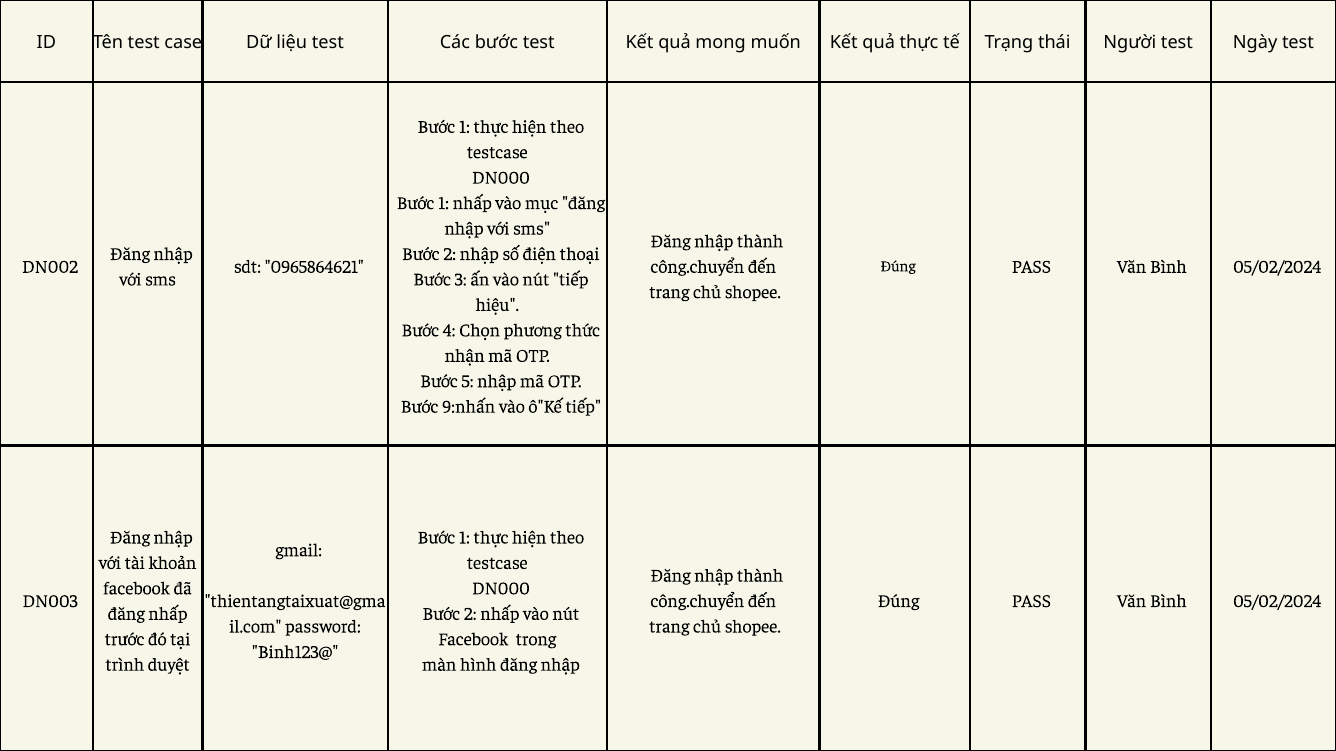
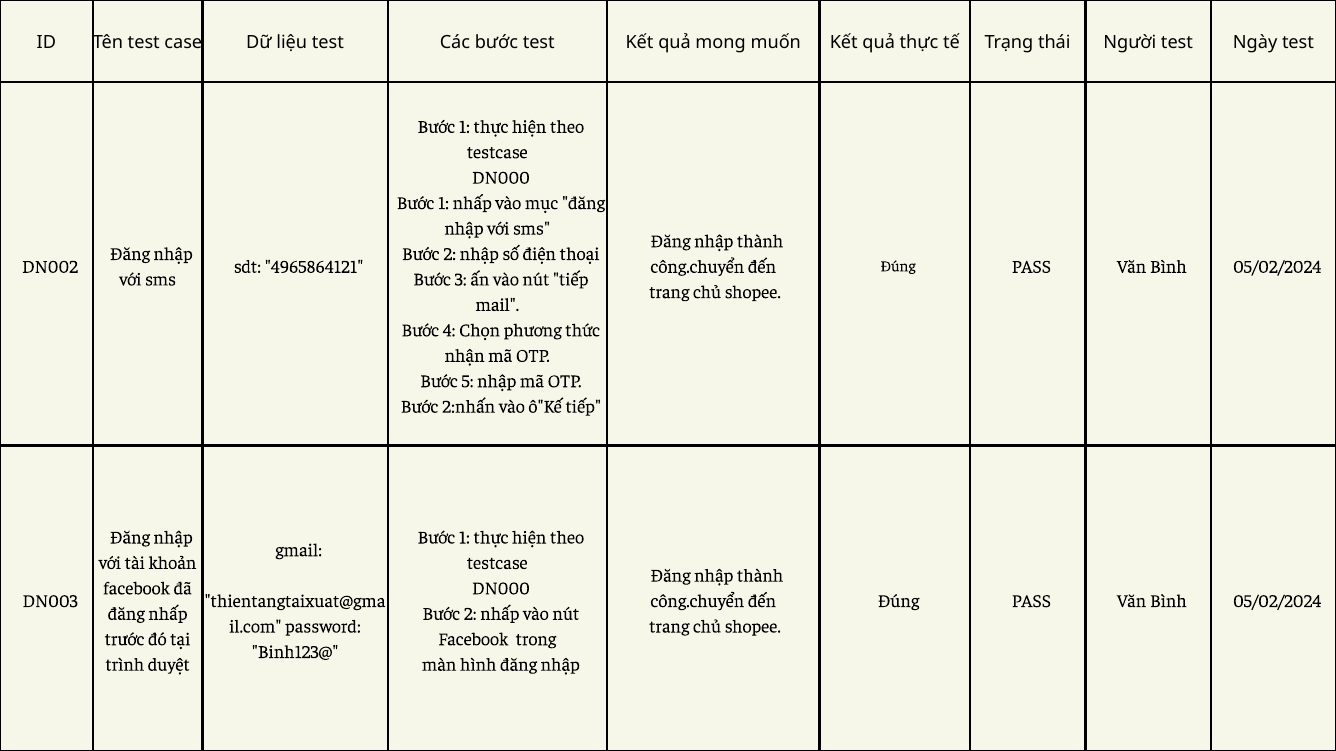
0965864621: 0965864621 -> 4965864121 (314, 267)
hiệu: hiệu -> mail (497, 305)
9:nhấn: 9:nhấn -> 2:nhấn (469, 407)
